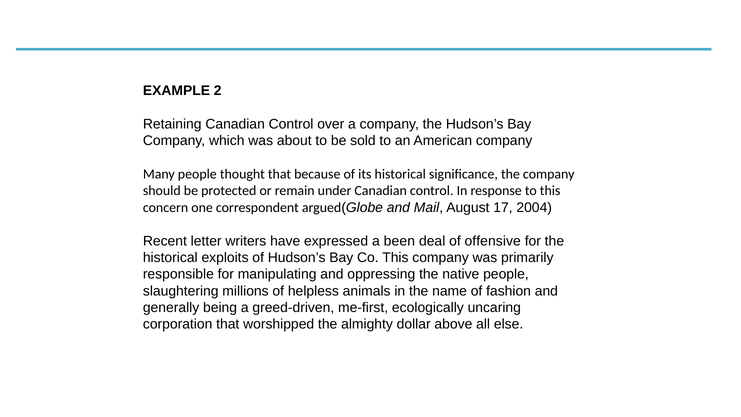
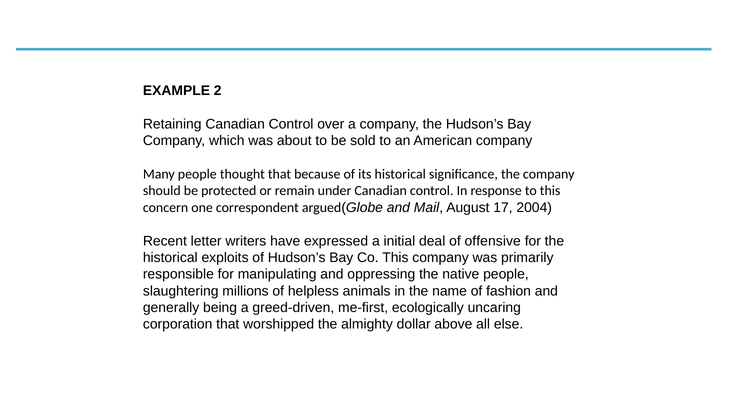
been: been -> initial (399, 241)
